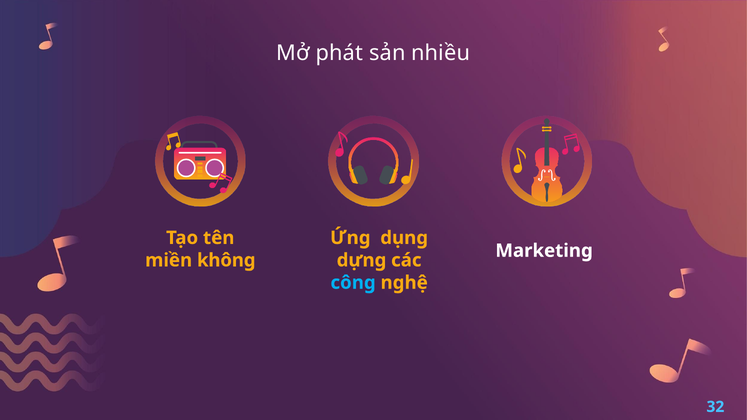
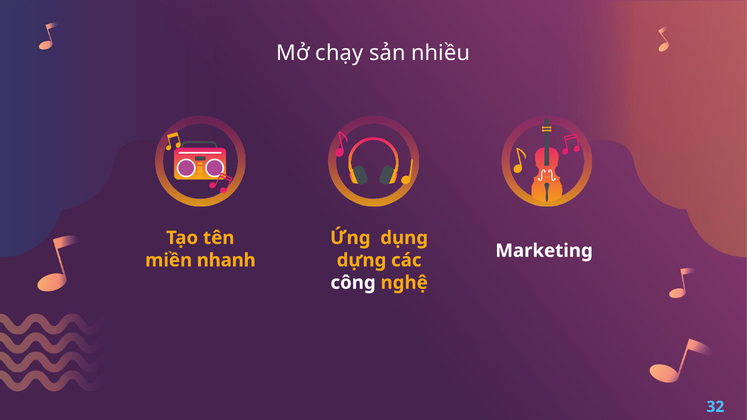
phát: phát -> chạy (339, 53)
không: không -> nhanh (226, 260)
công colour: light blue -> white (353, 283)
